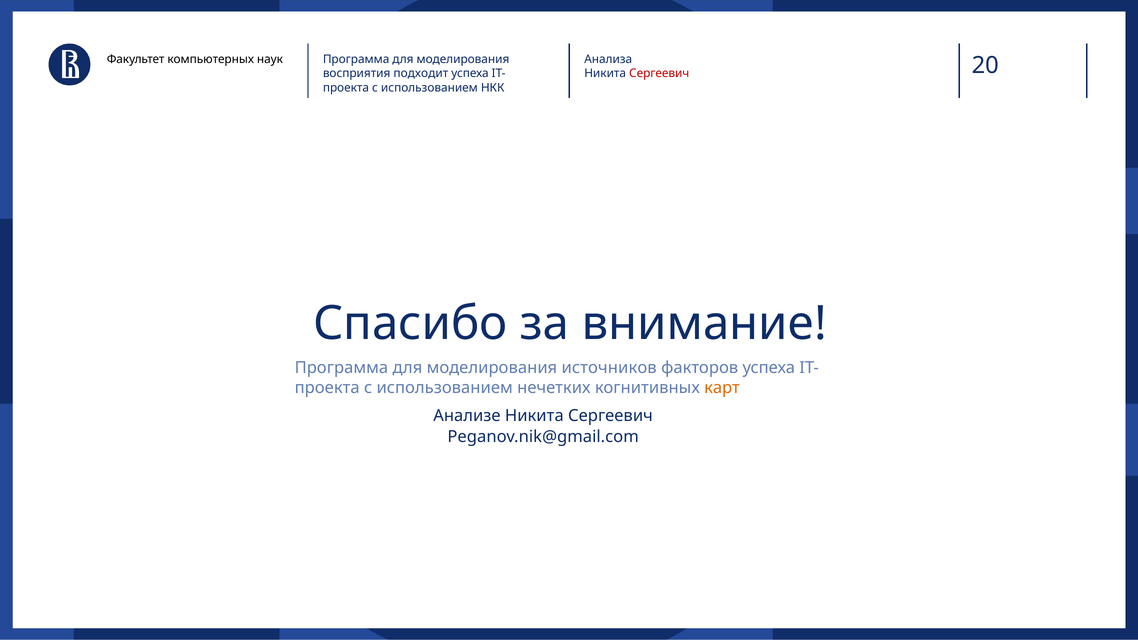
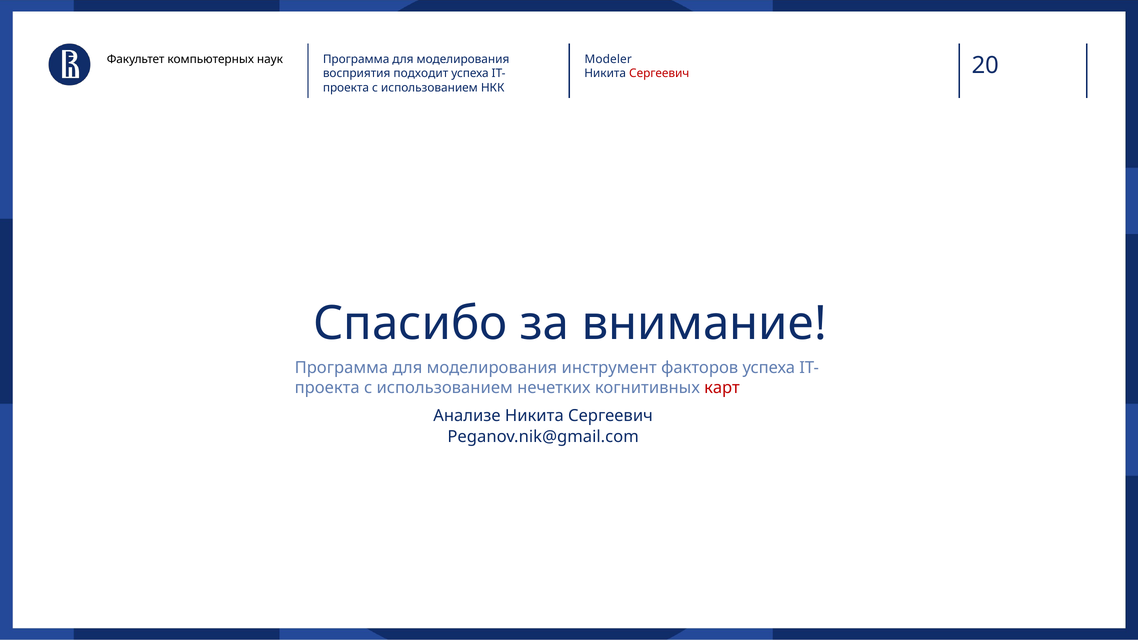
Анализа: Анализа -> Modeler (608, 59)
источников: источников -> инструмент (609, 368)
карт colour: orange -> red (722, 388)
